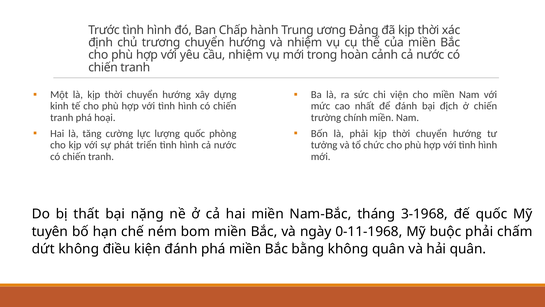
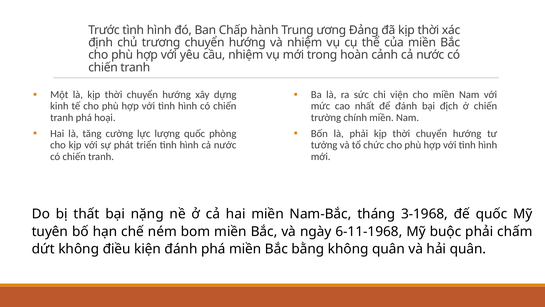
0-11-1968: 0-11-1968 -> 6-11-1968 (369, 231)
